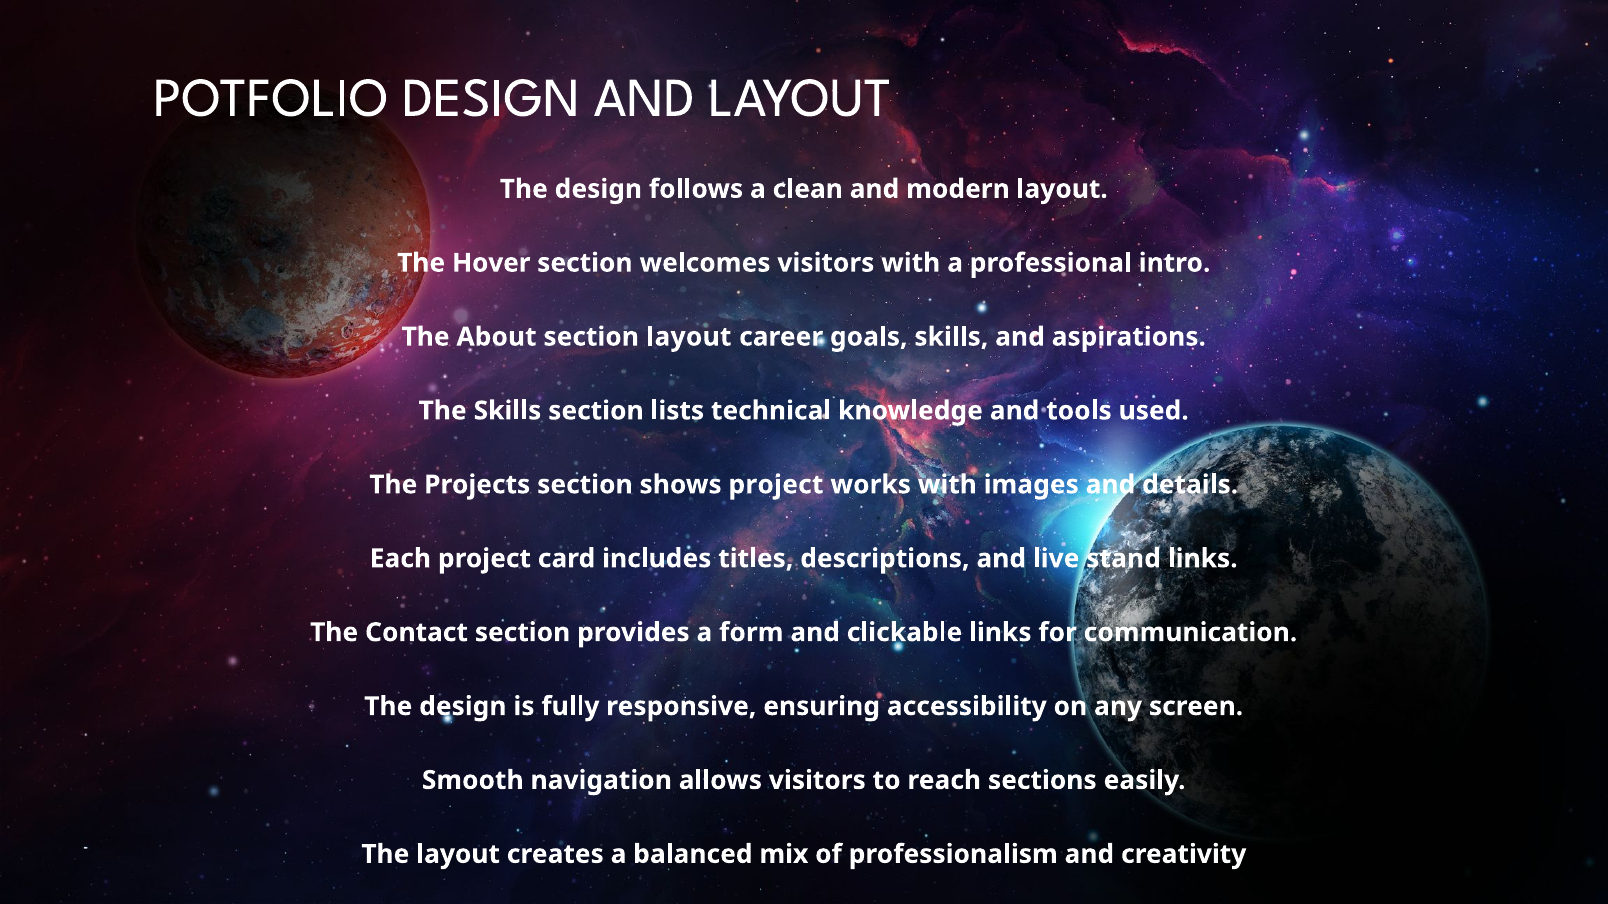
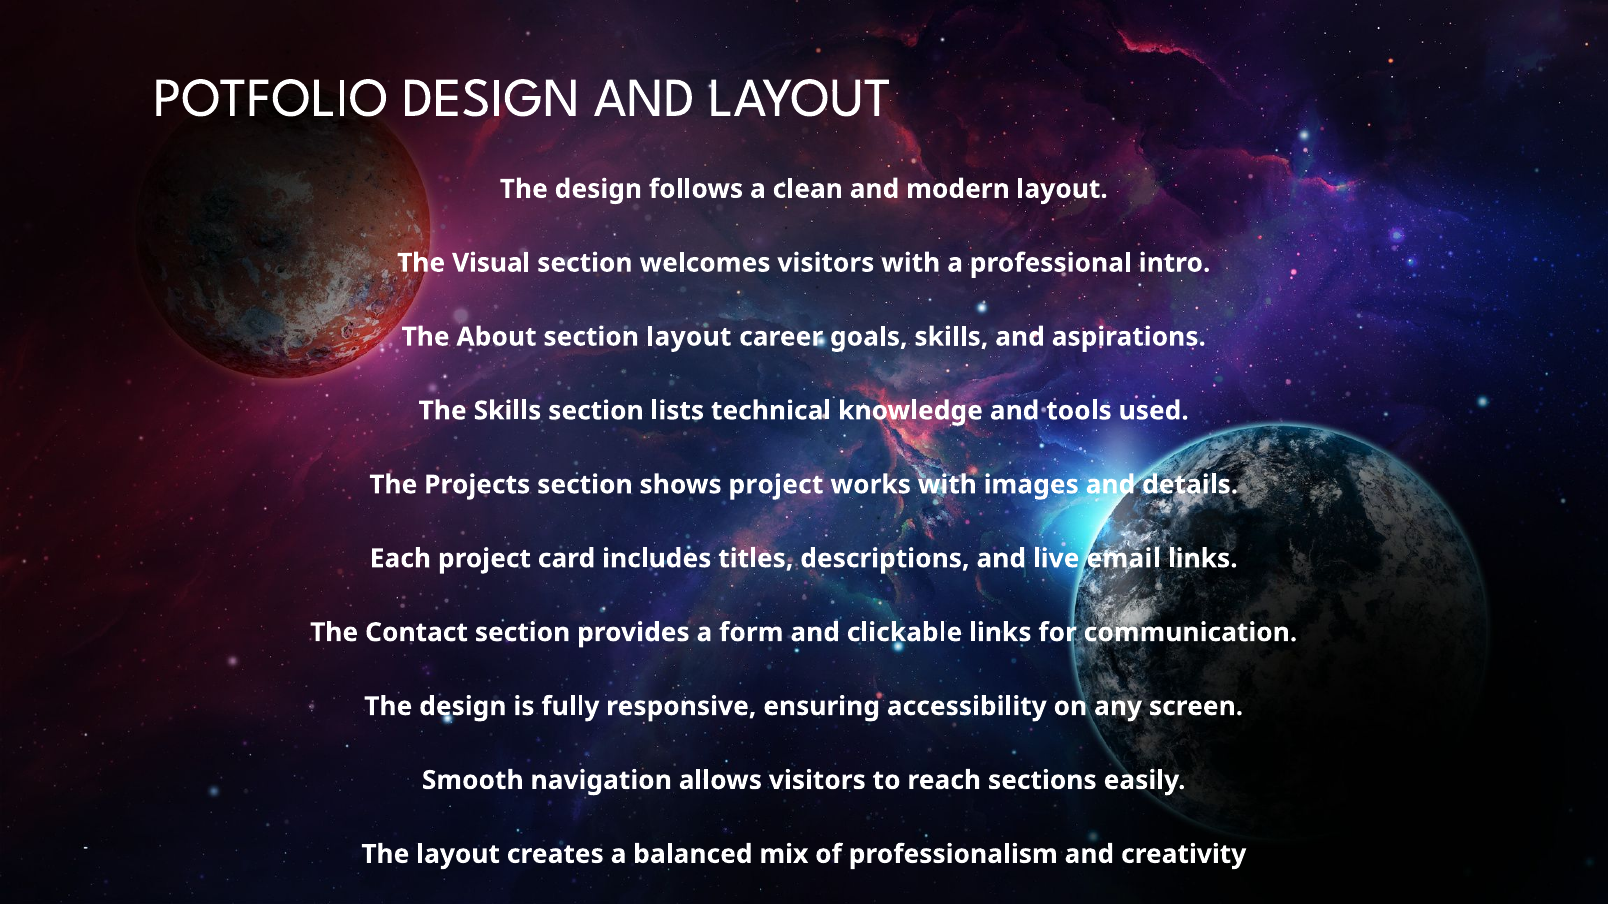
Hover: Hover -> Visual (491, 263)
stand: stand -> email (1123, 559)
